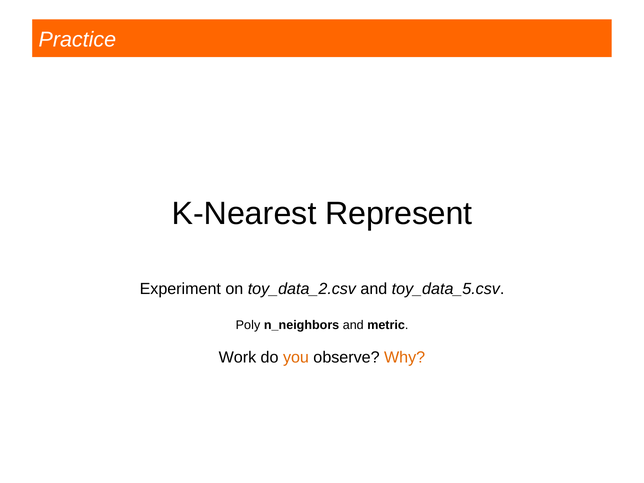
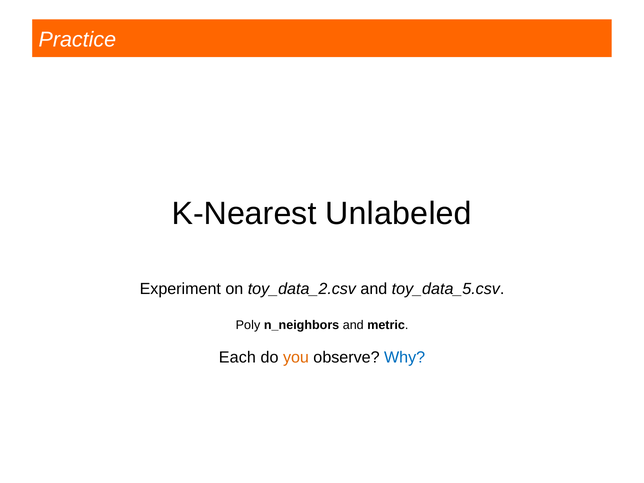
Represent: Represent -> Unlabeled (399, 214)
Work: Work -> Each (237, 358)
Why colour: orange -> blue (405, 358)
